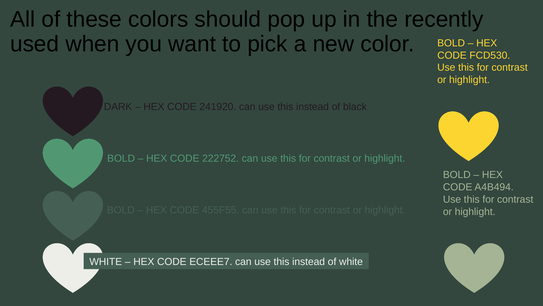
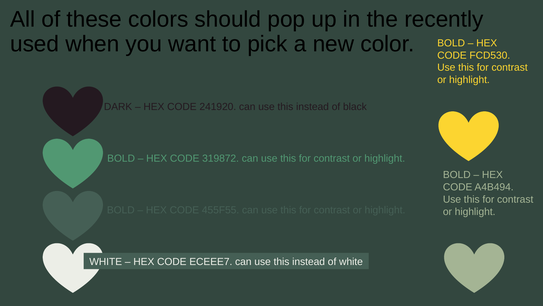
222752: 222752 -> 319872 (221, 158)
